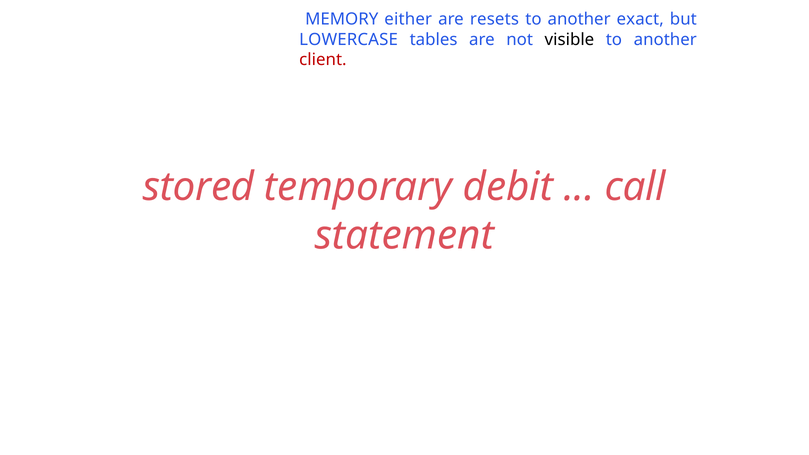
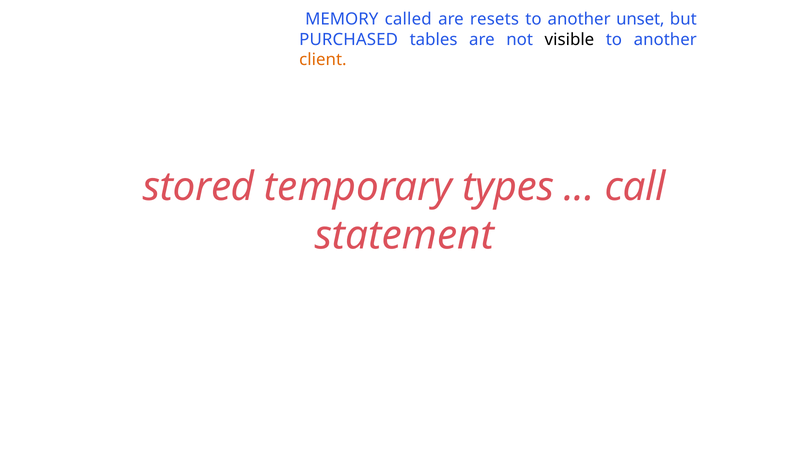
either: either -> called (408, 19)
exact: exact -> unset (640, 19)
LOWERCASE: LOWERCASE -> PURCHASED (349, 40)
client colour: red -> orange (323, 60)
debit: debit -> types (508, 187)
